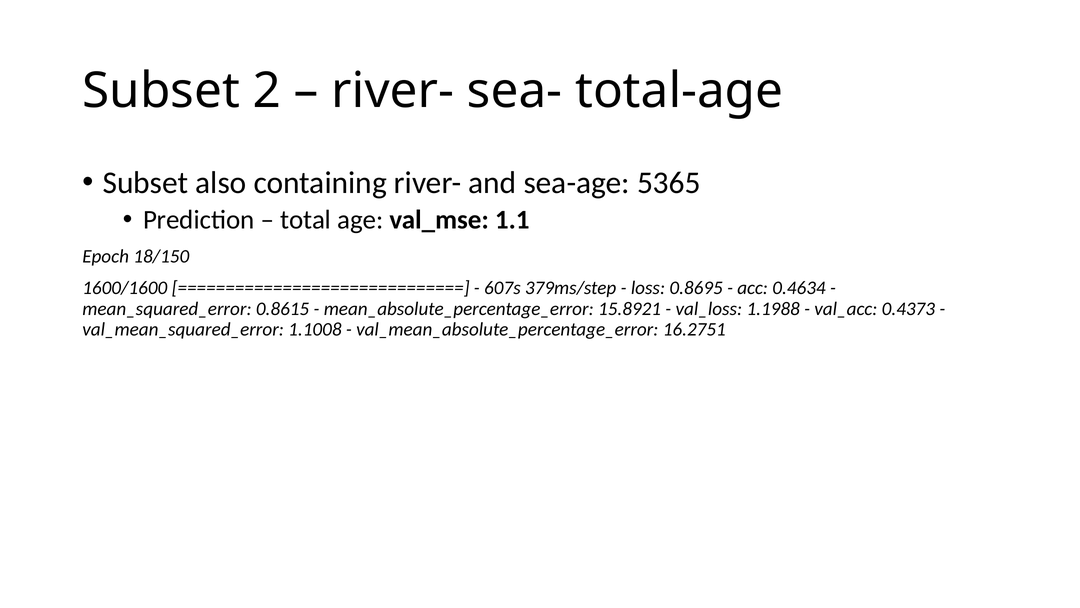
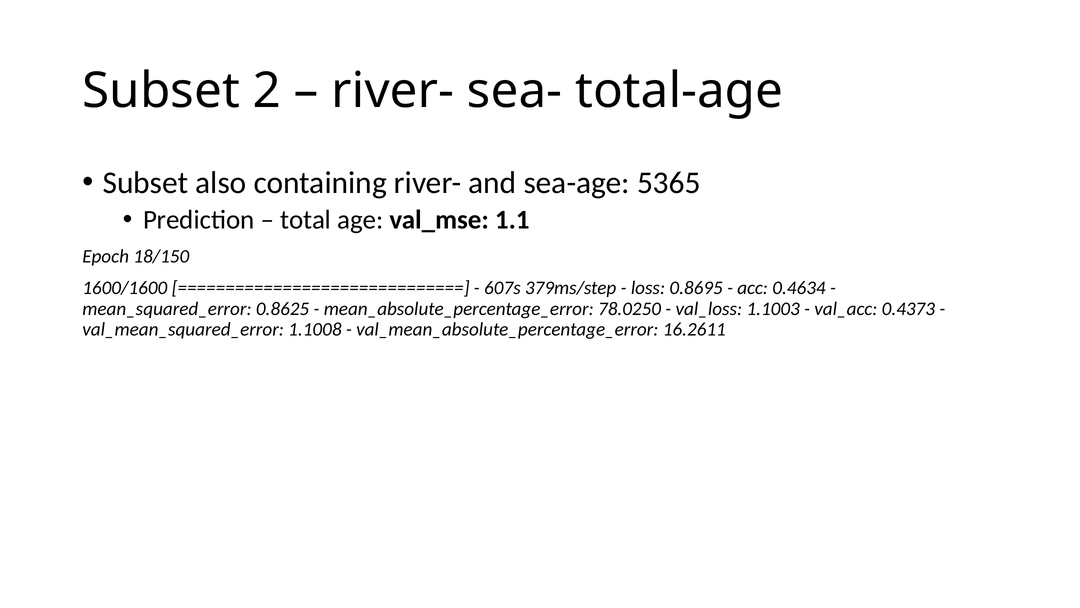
0.8615: 0.8615 -> 0.8625 (283, 309)
15.8921: 15.8921 -> 78.0250 (630, 309)
1.1988: 1.1988 -> 1.1003 (773, 309)
16.2751: 16.2751 -> 16.2611 (694, 329)
